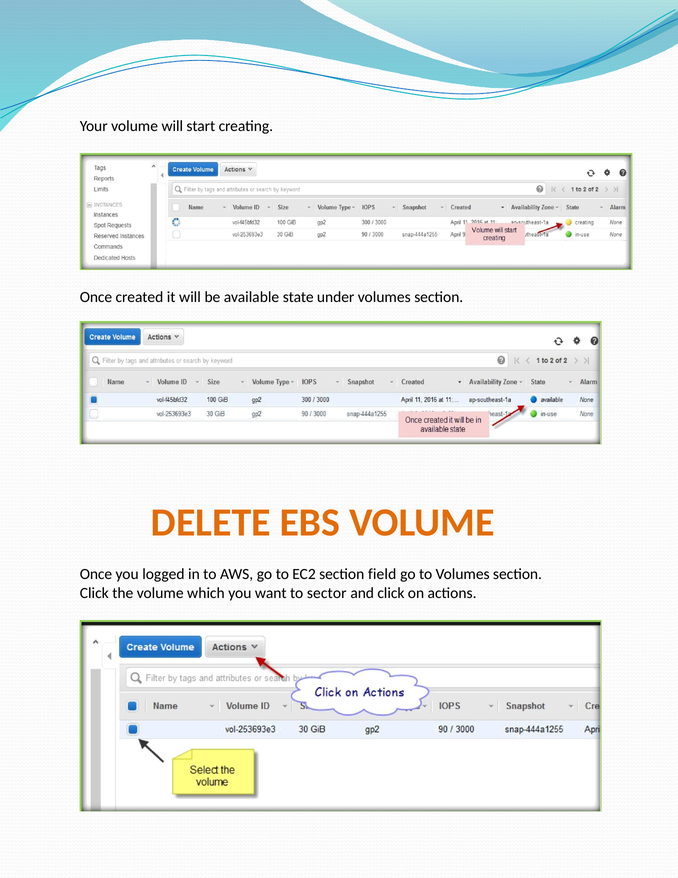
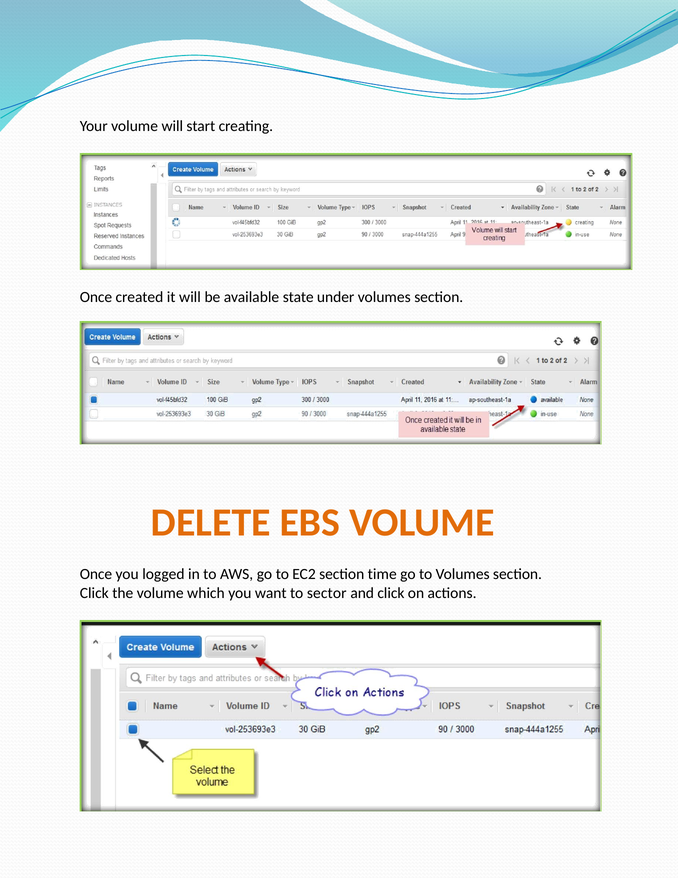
field: field -> time (382, 574)
